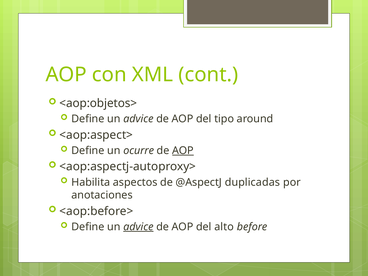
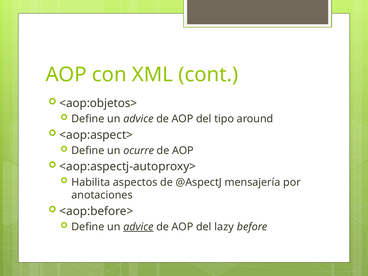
AOP underline: present -> none (183, 151)
duplicadas: duplicadas -> mensajería (253, 182)
alto: alto -> lazy (224, 227)
